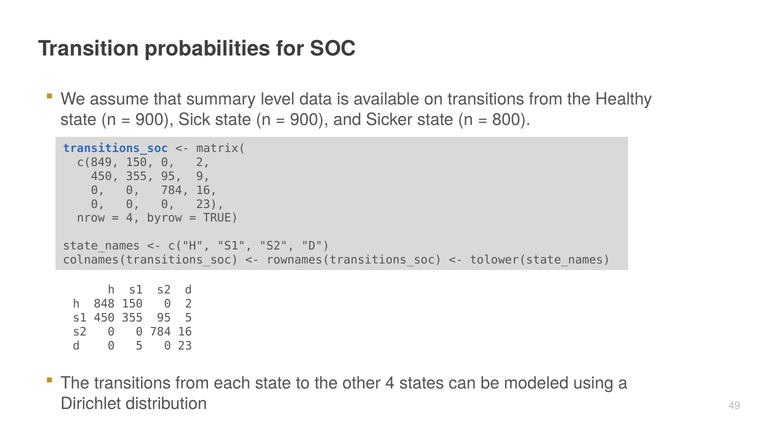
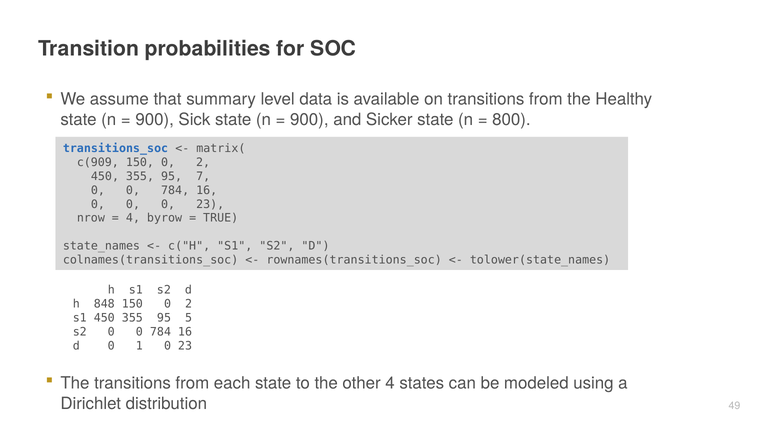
c(849: c(849 -> c(909 (98, 162)
9: 9 -> 7 (203, 176)
0 5: 5 -> 1 (139, 346)
